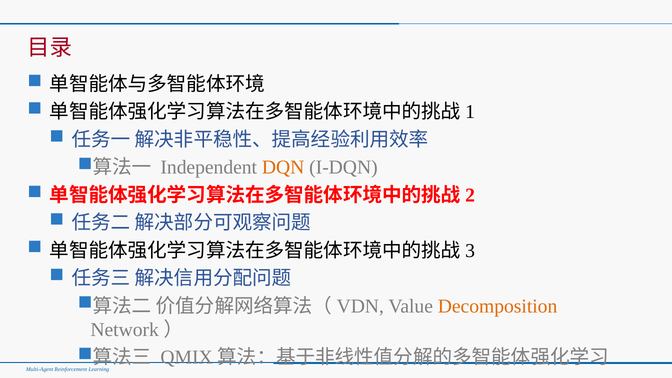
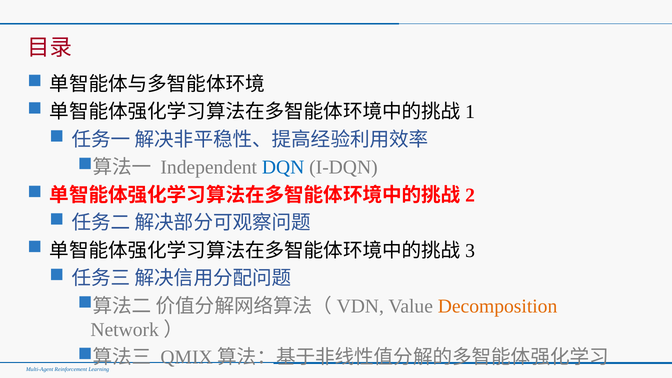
DQN colour: orange -> blue (283, 167)
